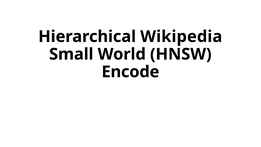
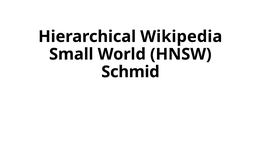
Encode: Encode -> Schmid (130, 72)
